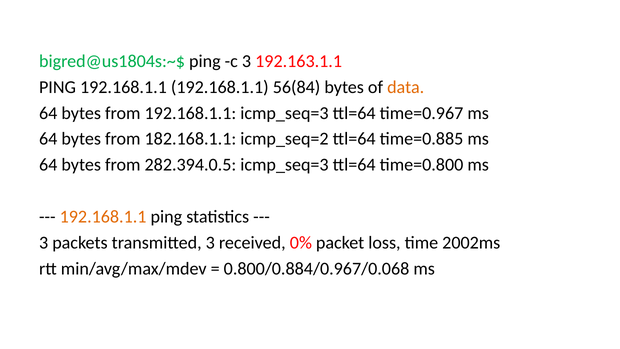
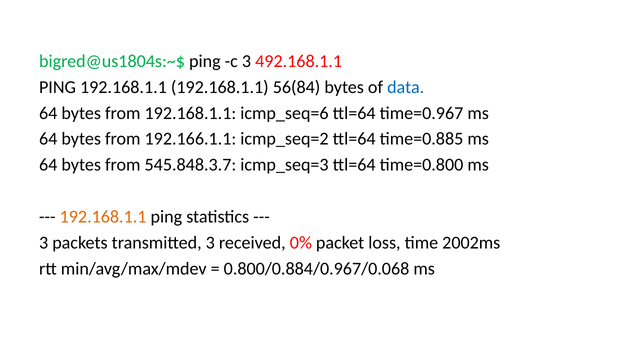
192.163.1.1: 192.163.1.1 -> 492.168.1.1 (299, 61)
data colour: orange -> blue (406, 87)
192.168.1.1 icmp_seq=3: icmp_seq=3 -> icmp_seq=6 (284, 113)
182.168.1.1: 182.168.1.1 -> 192.166.1.1 (190, 139)
282.394.0.5: 282.394.0.5 -> 545.848.3.7 (190, 165)
